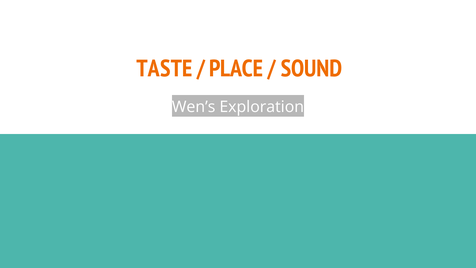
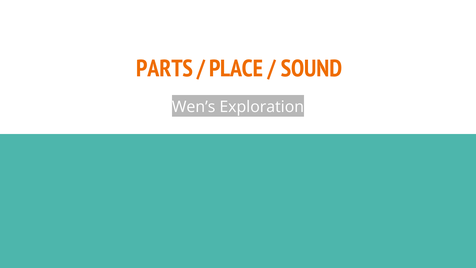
TASTE: TASTE -> PARTS (165, 69)
